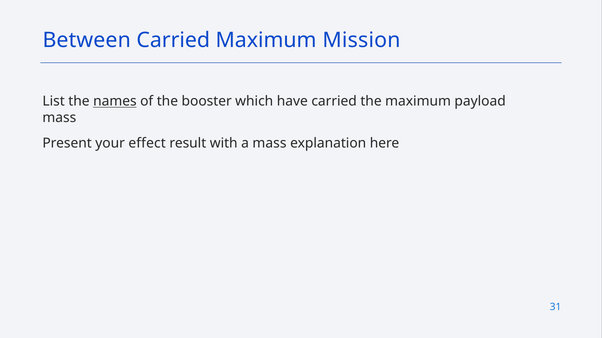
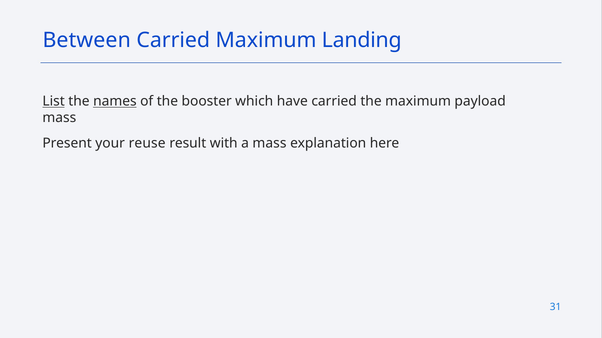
Mission: Mission -> Landing (362, 40)
List underline: none -> present (54, 102)
effect: effect -> reuse (147, 143)
